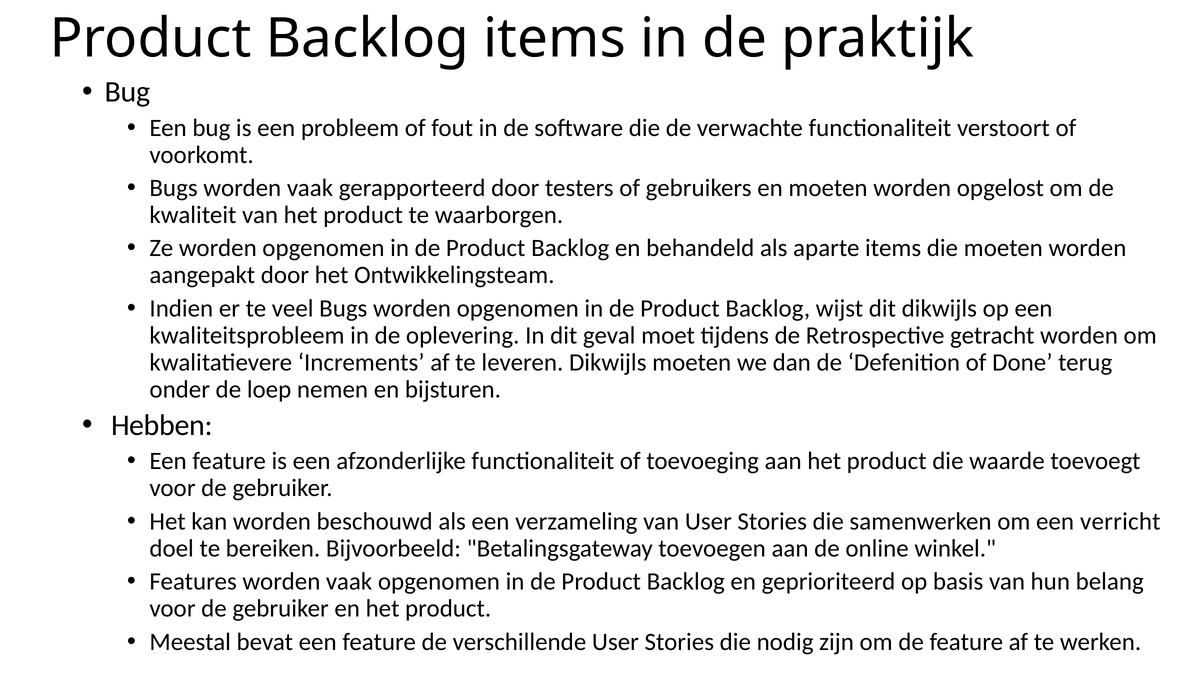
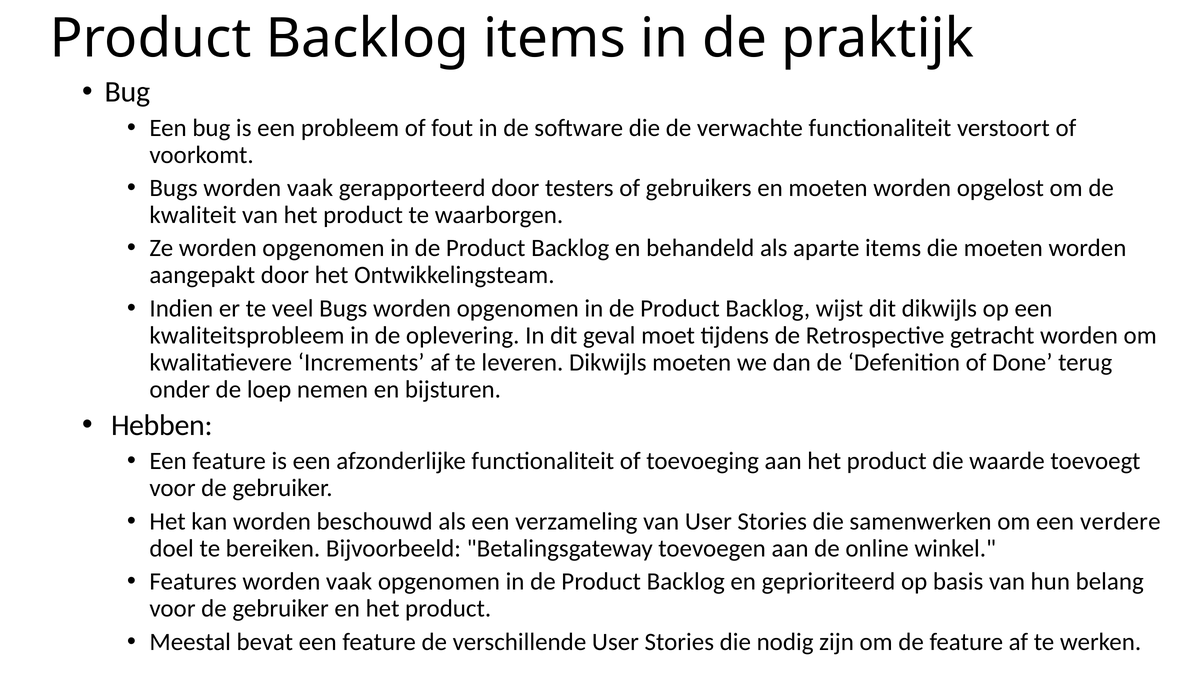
verricht: verricht -> verdere (1120, 521)
